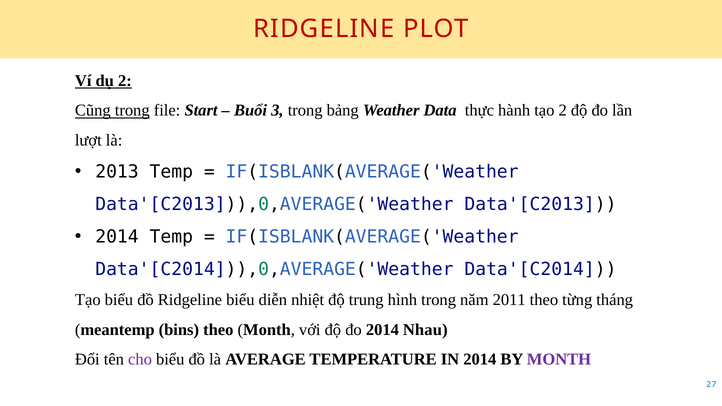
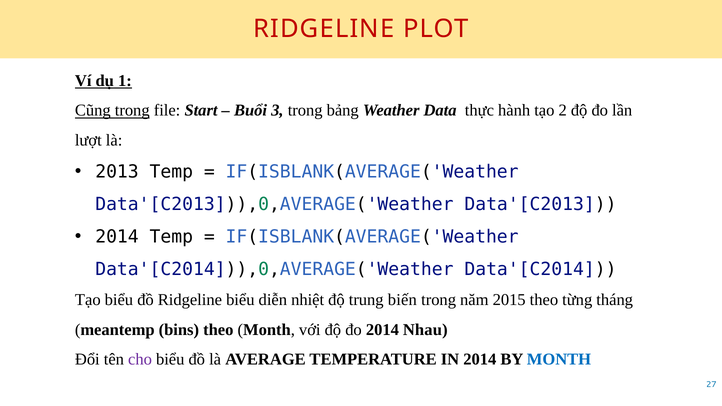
dụ 2: 2 -> 1 (125, 81)
hình: hình -> biến (402, 300)
2011: 2011 -> 2015 (509, 300)
MONTH colour: purple -> blue (559, 360)
